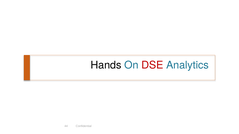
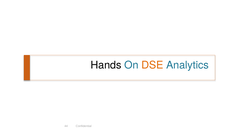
DSE colour: red -> orange (152, 65)
